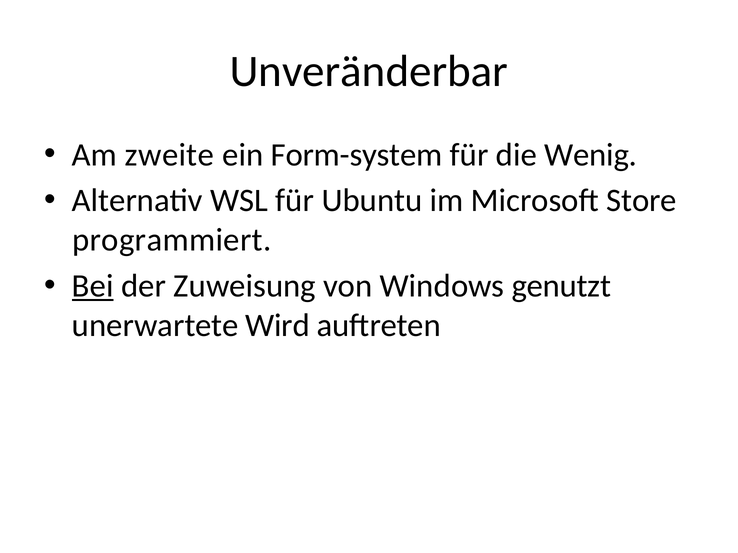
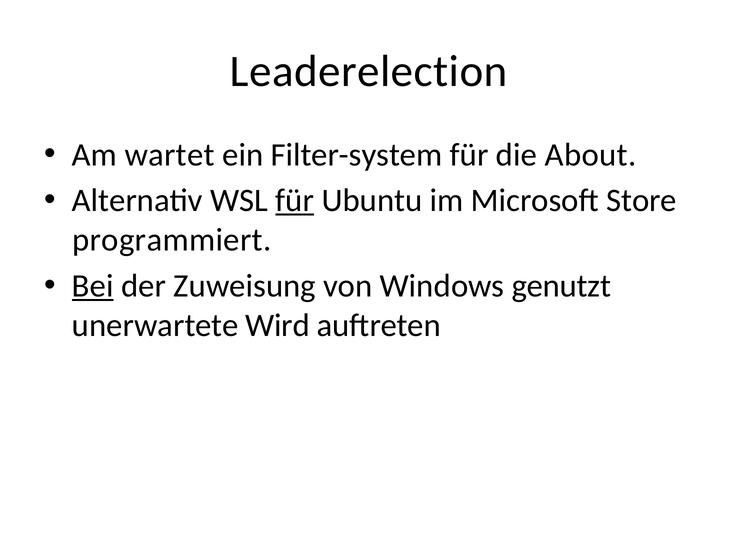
Unveränderbar: Unveränderbar -> Leaderelection (369, 71)
zweite: zweite -> wartet (170, 155)
Form-system: Form-system -> Filter-system (357, 155)
Wenig: Wenig -> About (591, 155)
für underline: none -> present (295, 201)
